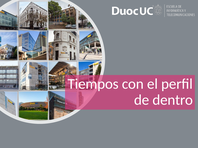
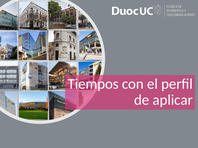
dentro: dentro -> aplicar (173, 100)
